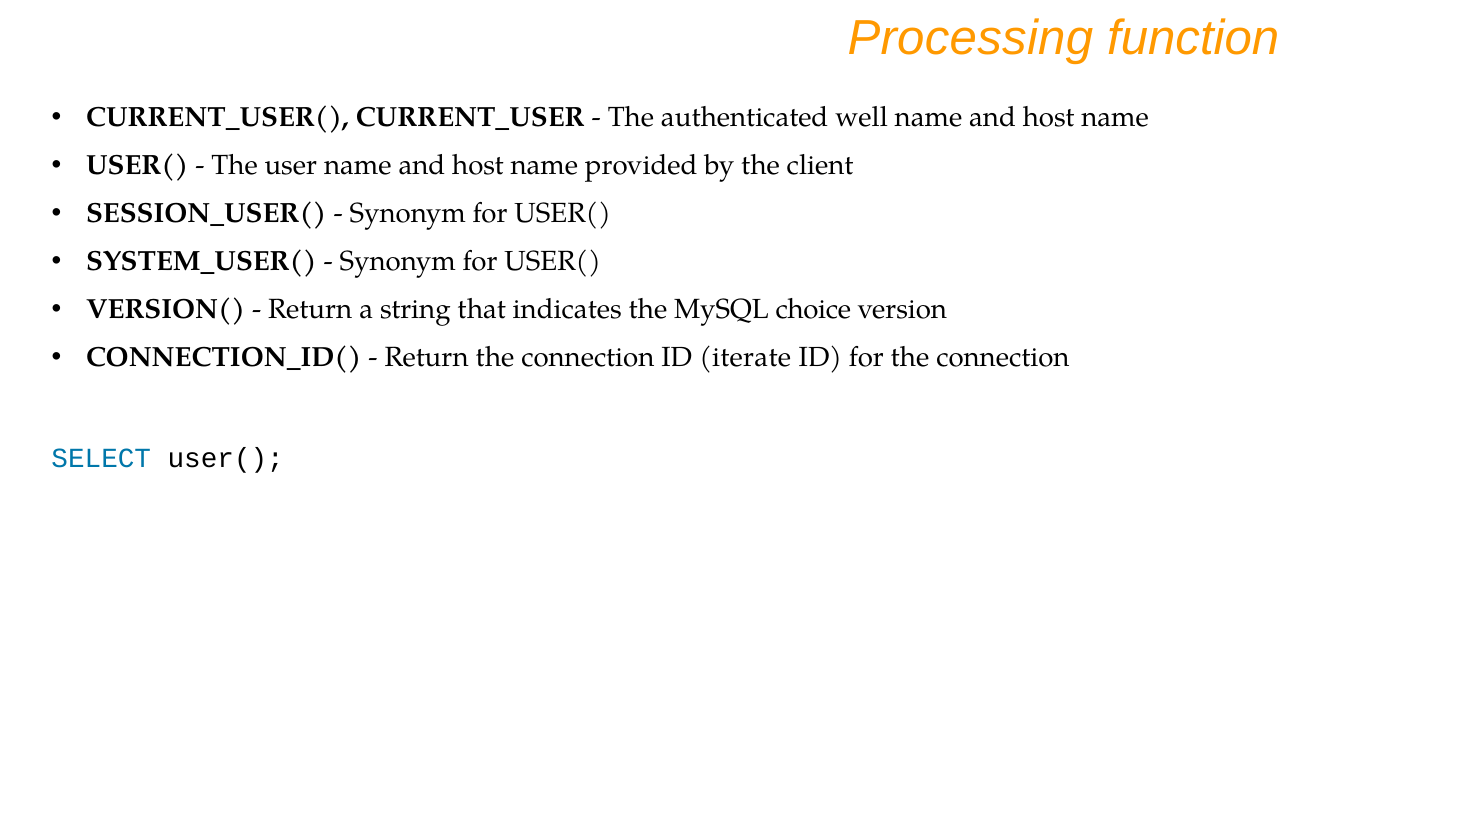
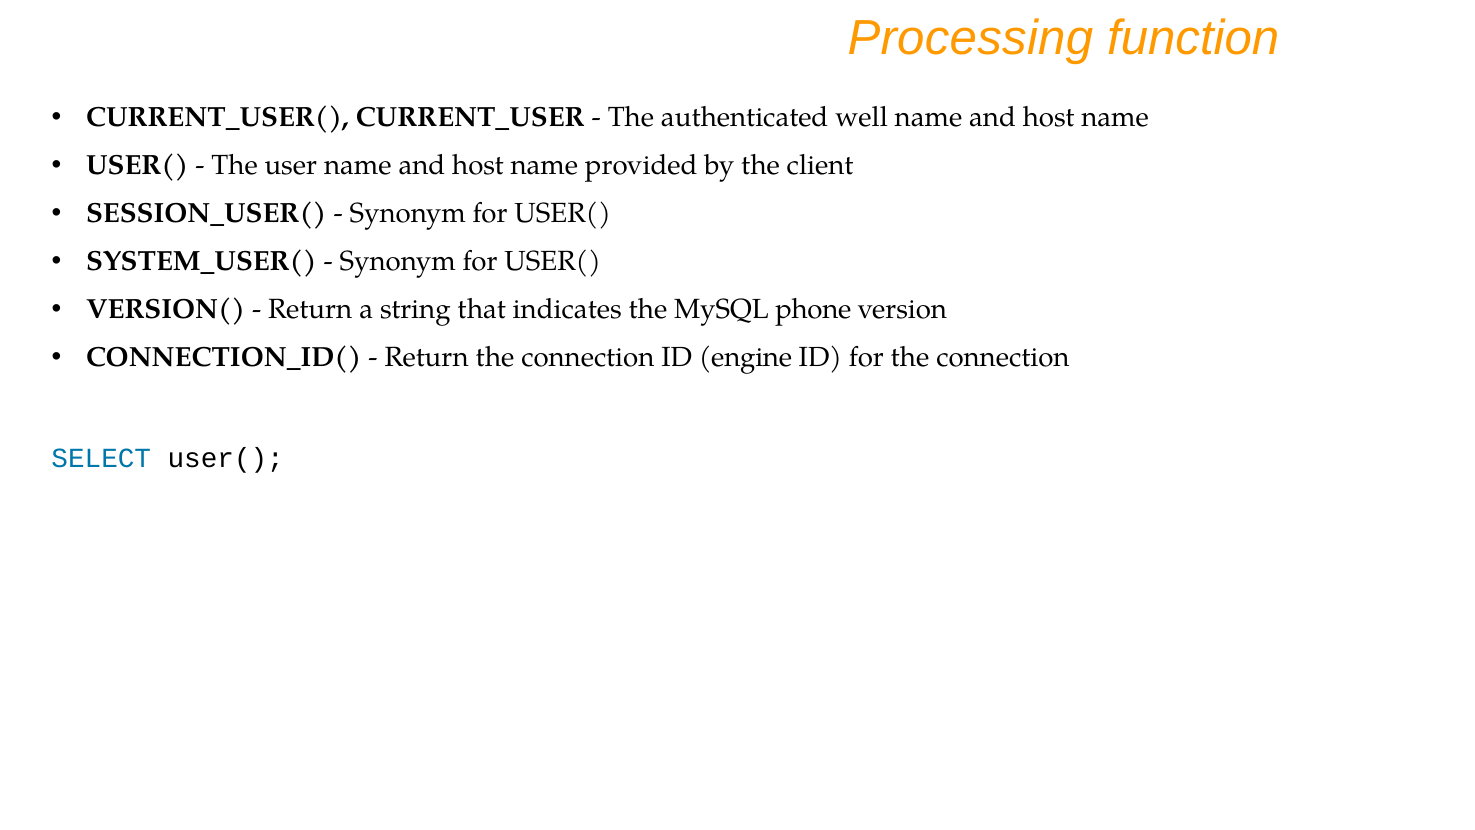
choice: choice -> phone (813, 309)
iterate: iterate -> engine (745, 357)
